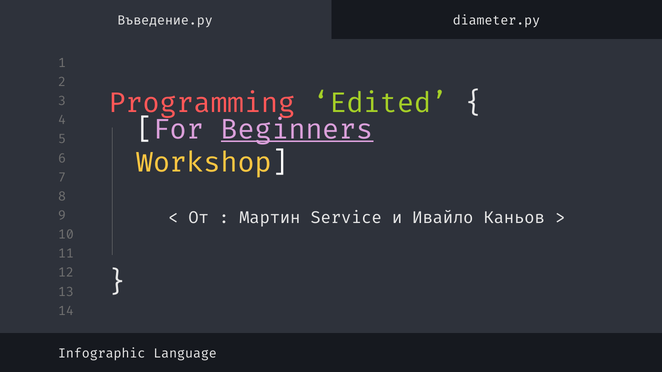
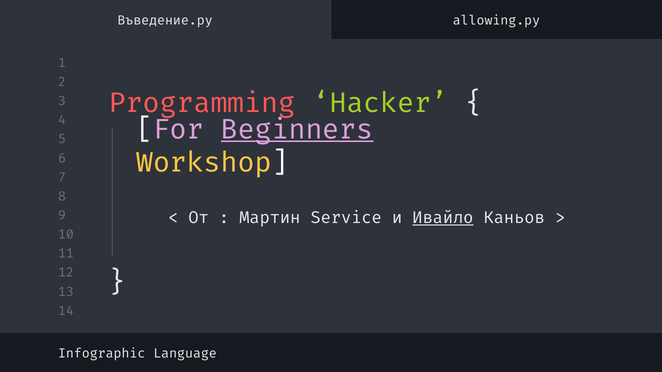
diameter.py: diameter.py -> allowing.py (496, 20)
Edited: Edited -> Hacker (380, 103)
Ивайло underline: none -> present (443, 218)
